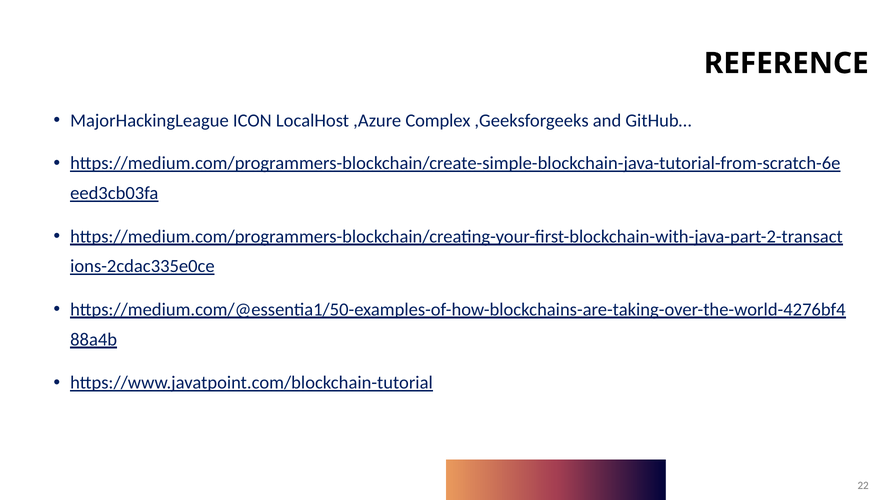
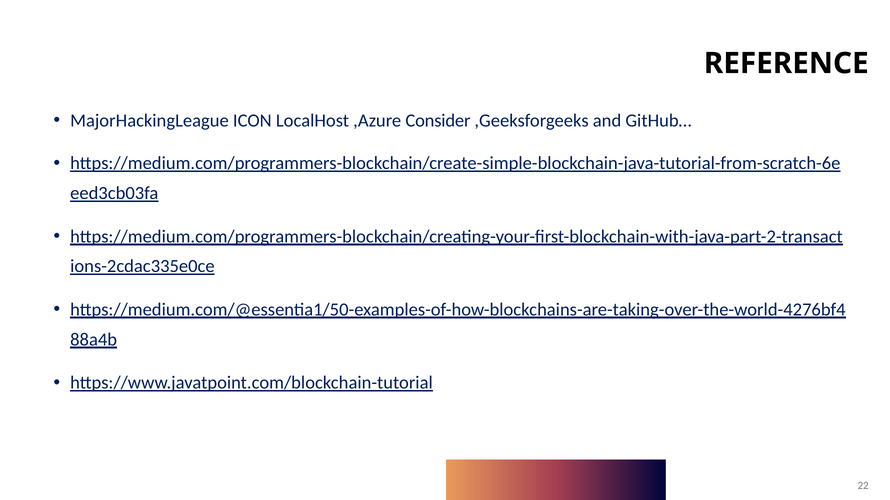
Complex: Complex -> Consider (438, 121)
